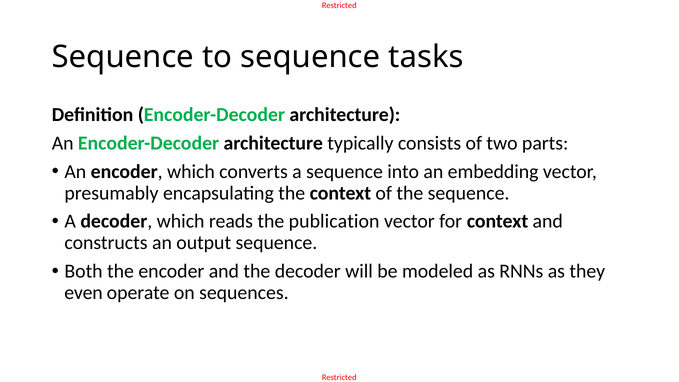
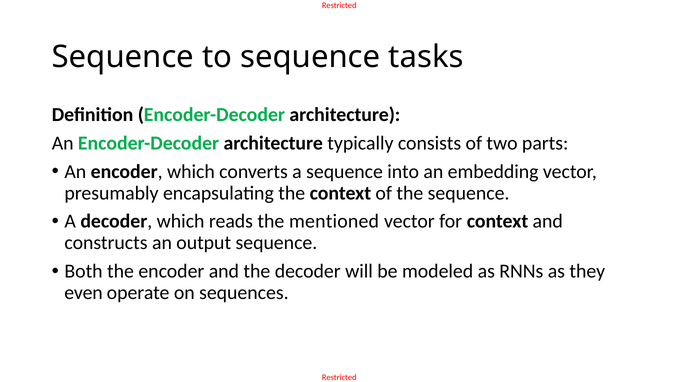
publication: publication -> mentioned (334, 221)
